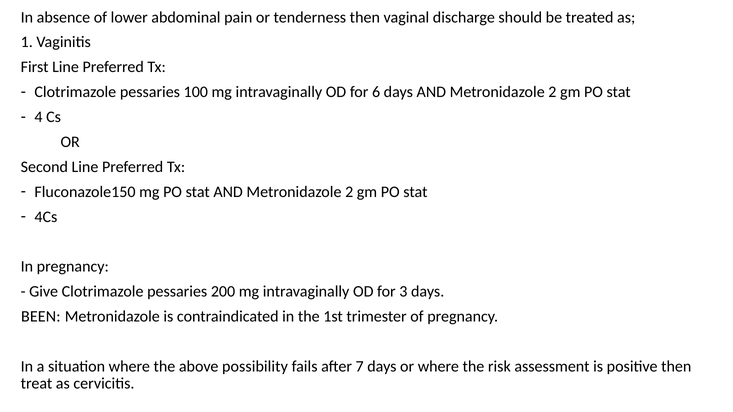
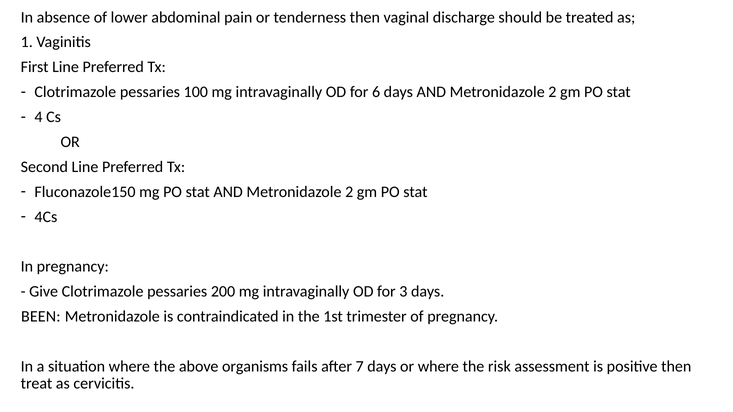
possibility: possibility -> organisms (255, 367)
